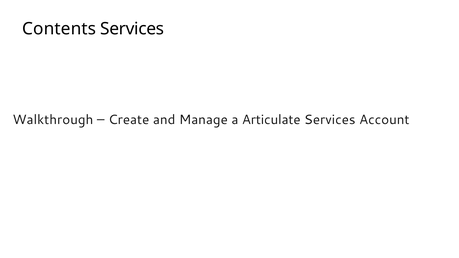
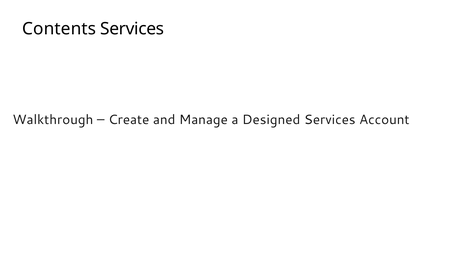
Articulate: Articulate -> Designed (271, 120)
